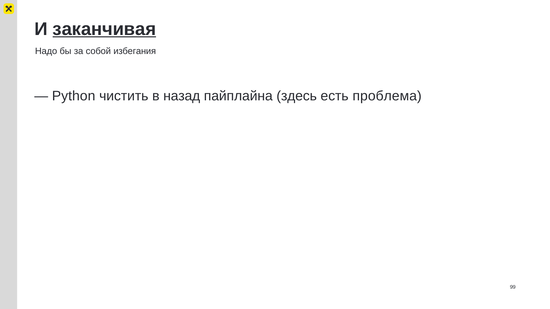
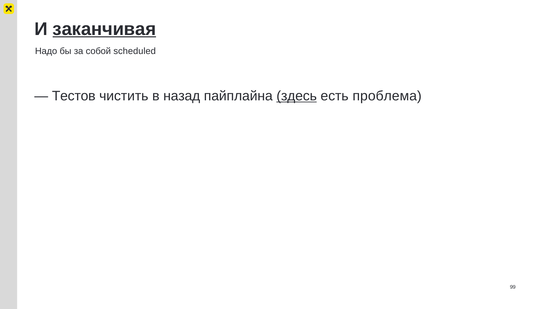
избегания: избегания -> scheduled (135, 51)
Python: Python -> Тестов (74, 96)
здесь underline: none -> present (297, 96)
